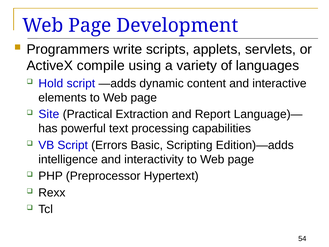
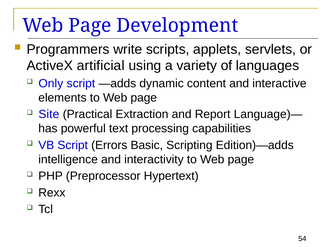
compile: compile -> artificial (101, 66)
Hold: Hold -> Only (51, 83)
